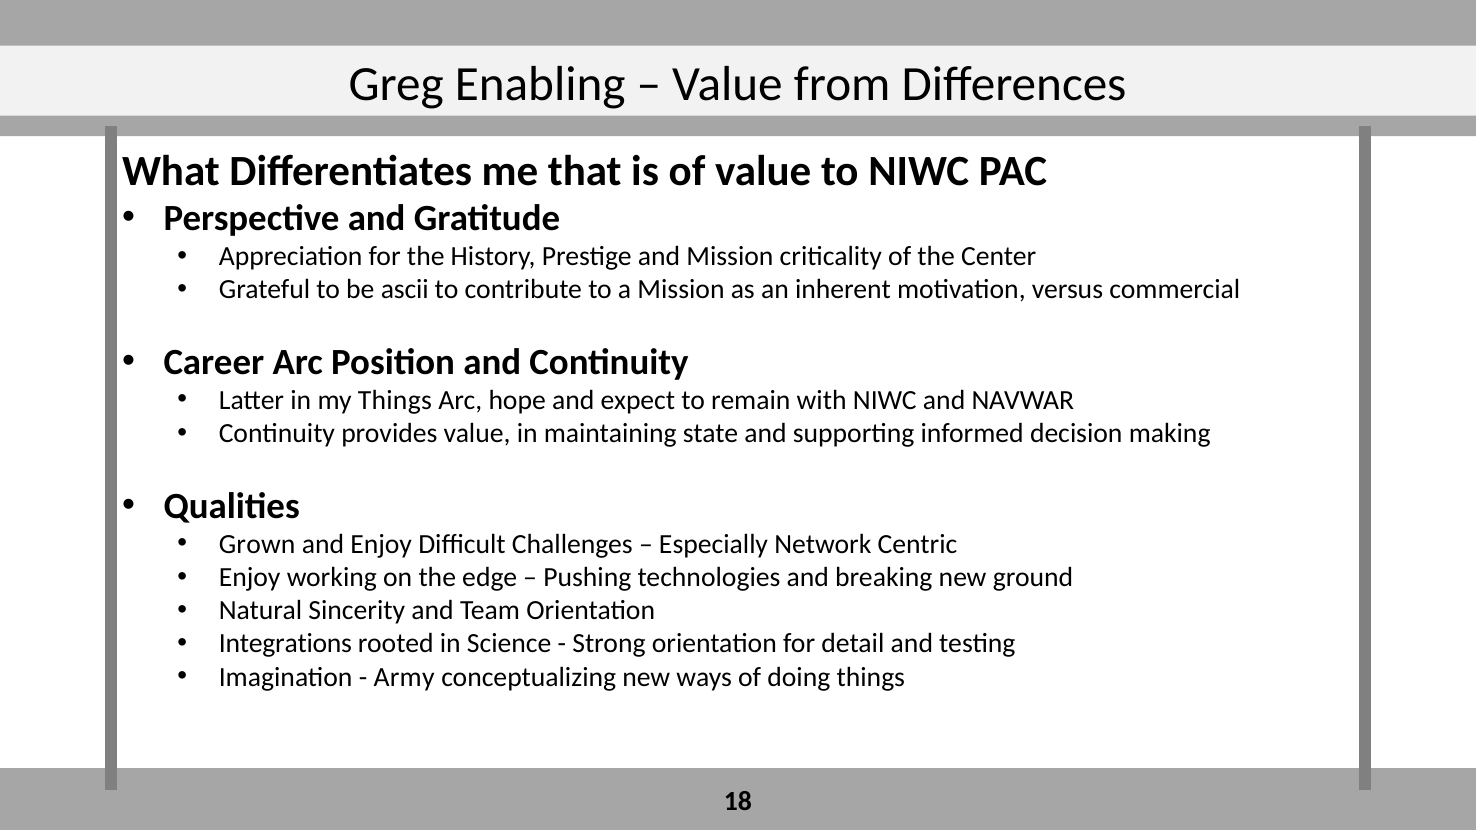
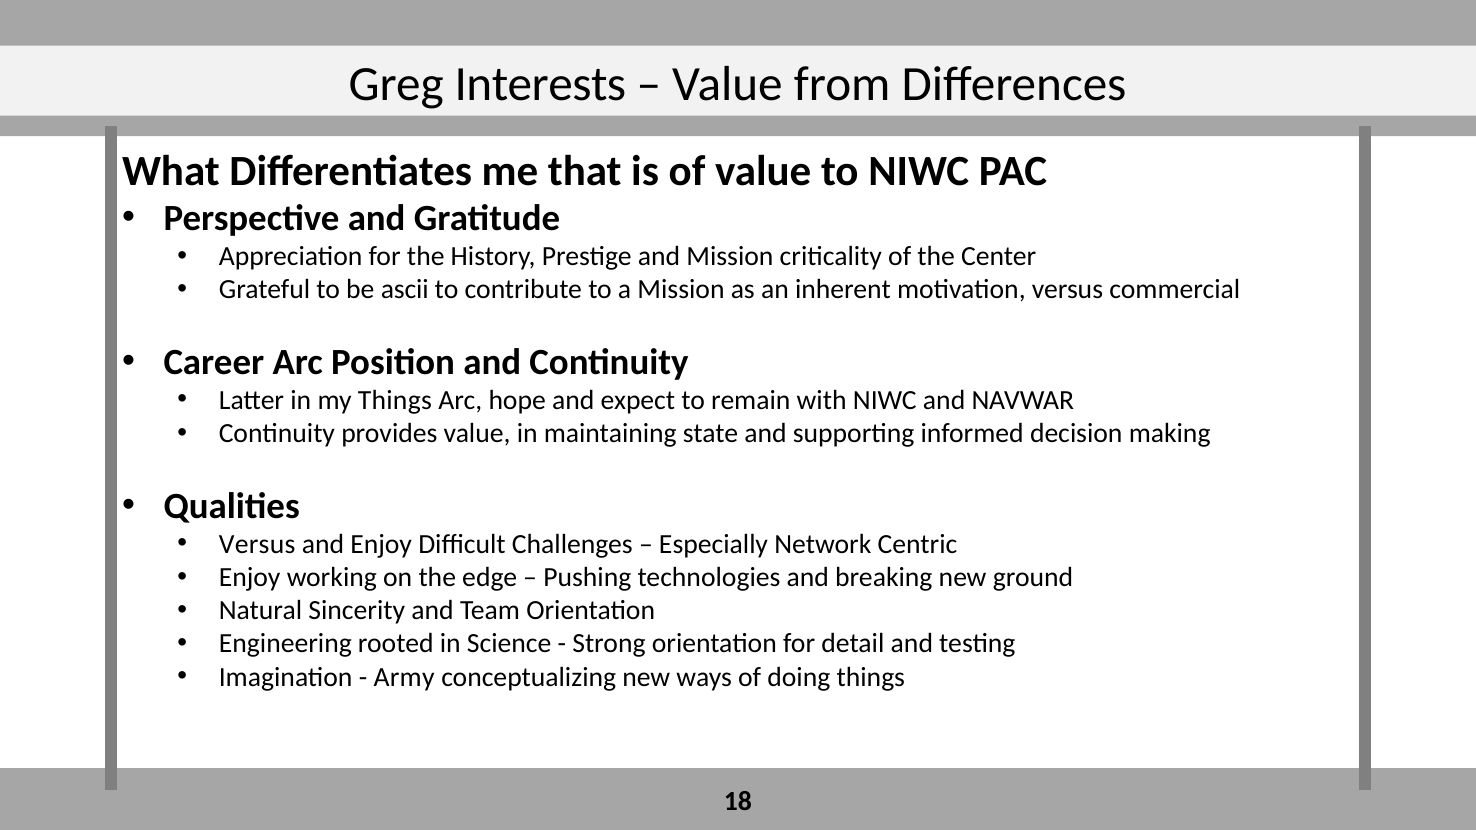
Enabling: Enabling -> Interests (540, 84)
Grown: Grown -> Versus (257, 544)
Integrations: Integrations -> Engineering (285, 644)
